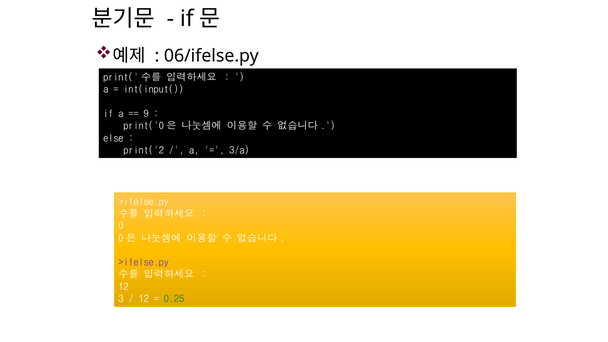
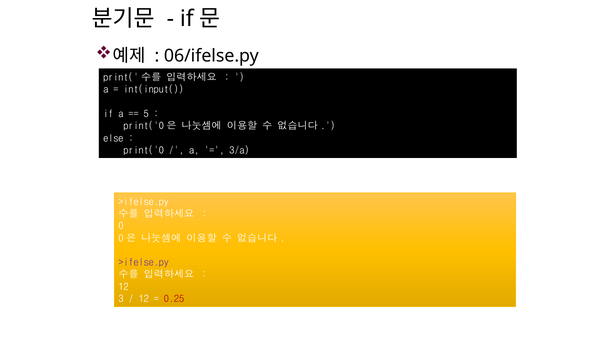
9: 9 -> 5 (146, 114)
print('2: print('2 -> print('0 (144, 150)
0.25 colour: green -> red (174, 299)
